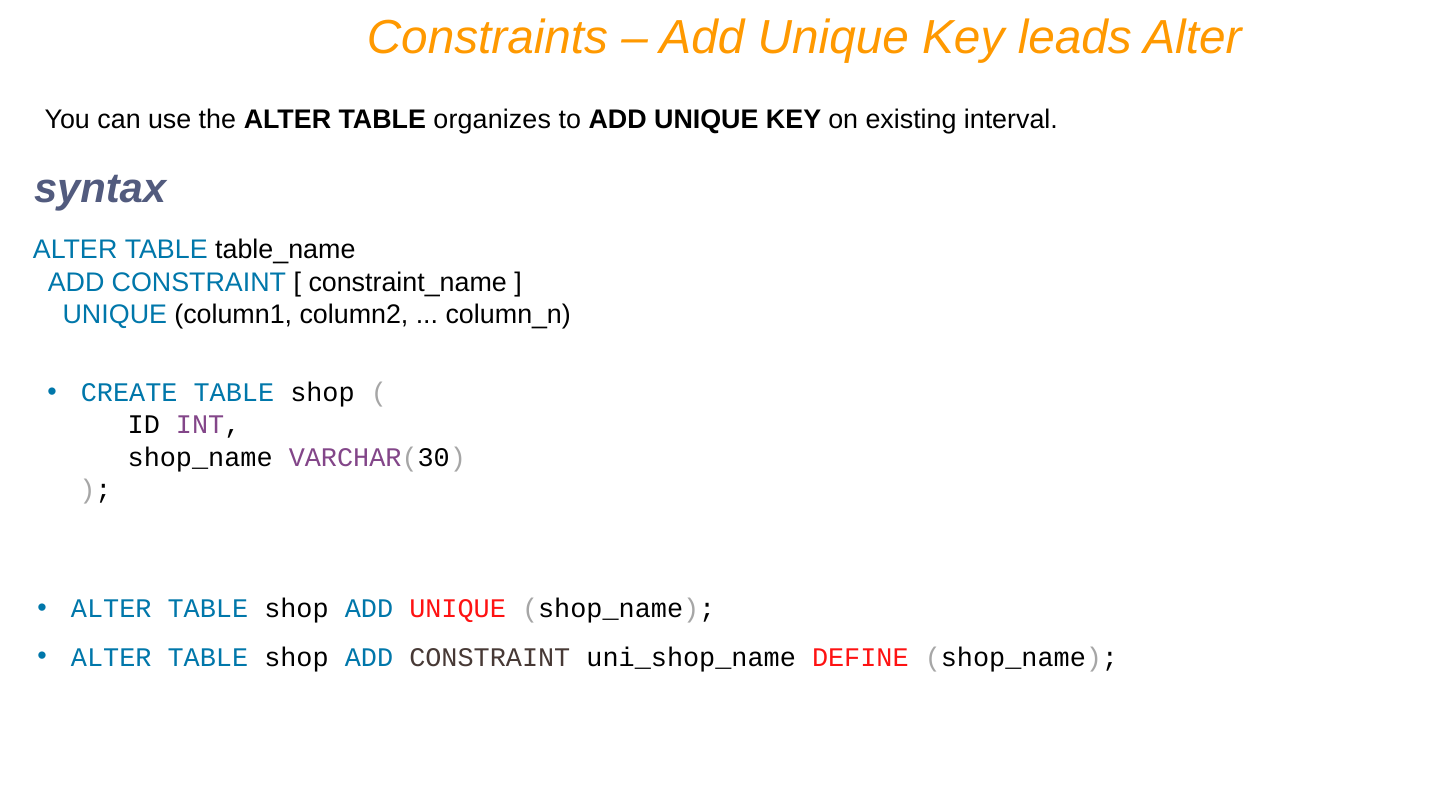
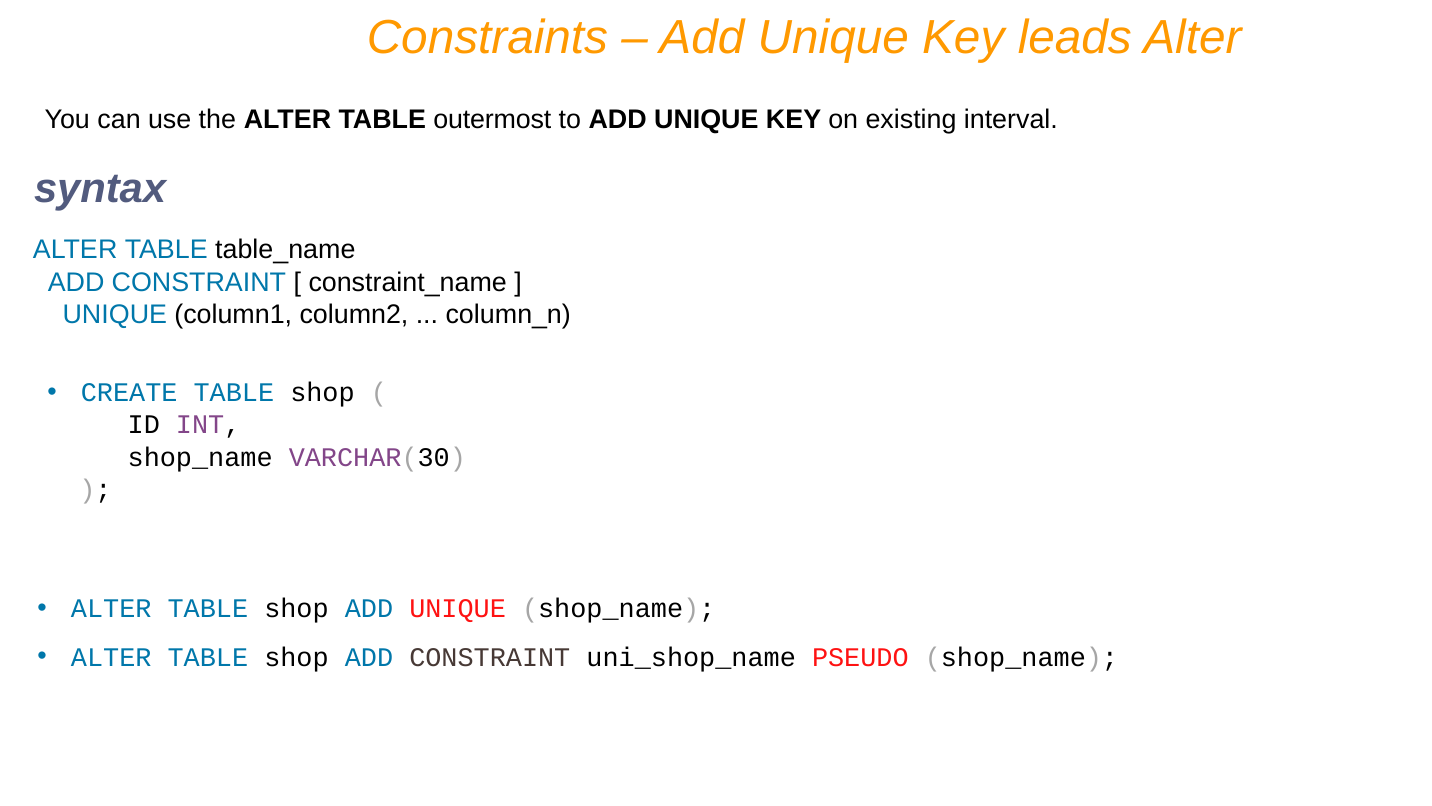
organizes: organizes -> outermost (492, 119)
DEFINE: DEFINE -> PSEUDO (860, 657)
